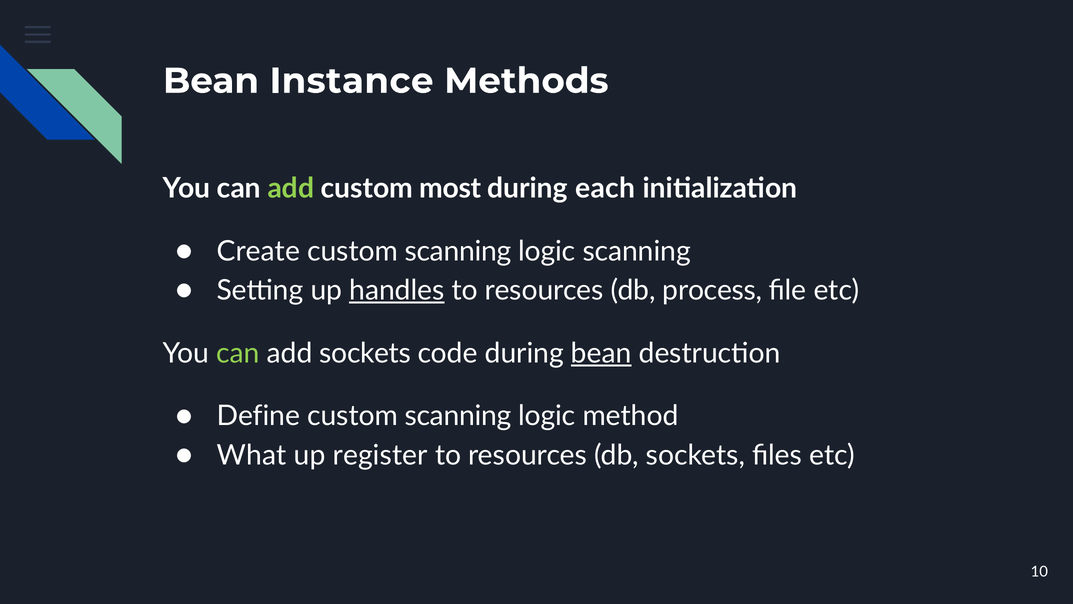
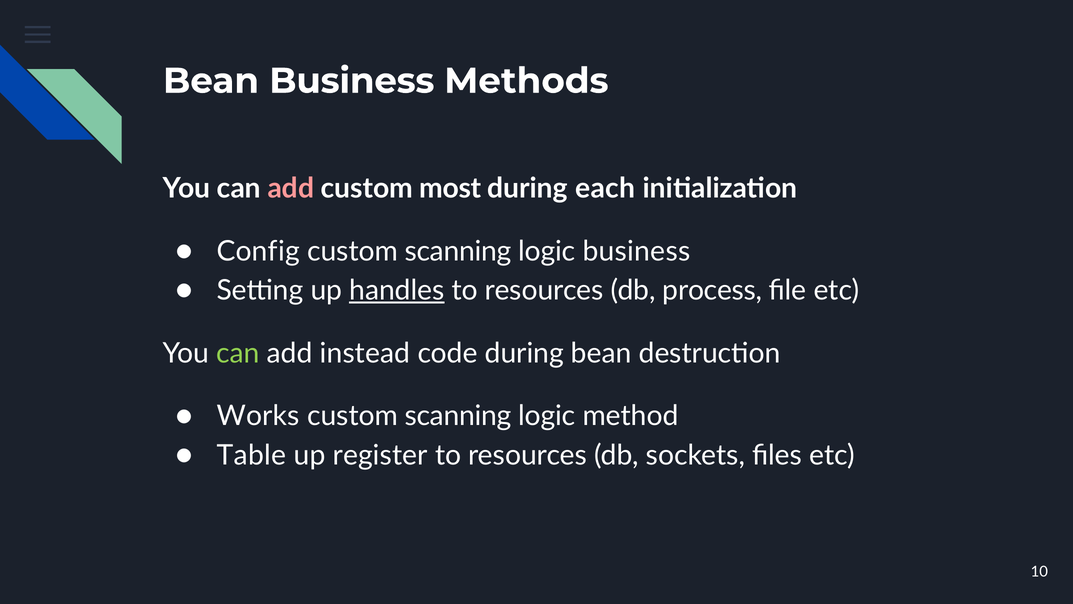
Bean Instance: Instance -> Business (352, 81)
add colour: light green -> pink (291, 188)
Create: Create -> Config (258, 251)
logic scanning: scanning -> business (637, 251)
add sockets: sockets -> instead (365, 353)
bean underline: present -> none (601, 353)
Define: Define -> Works (258, 416)
What: What -> Table (252, 455)
